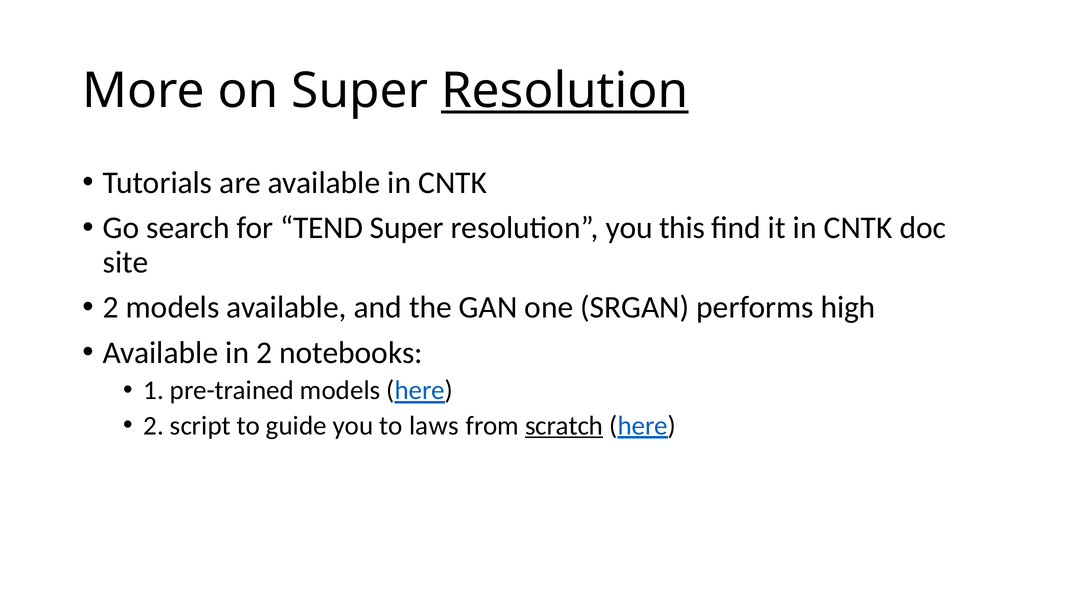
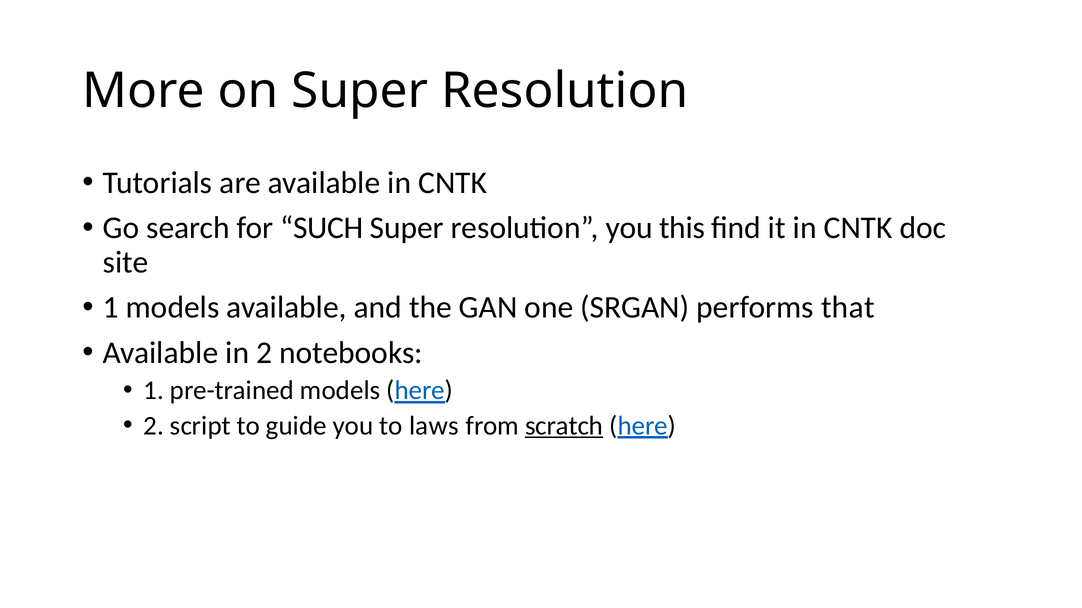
Resolution underline: present -> none (565, 91)
TEND: TEND -> SUCH (322, 228)
2: 2 -> 1 (111, 308)
high: high -> that (848, 308)
